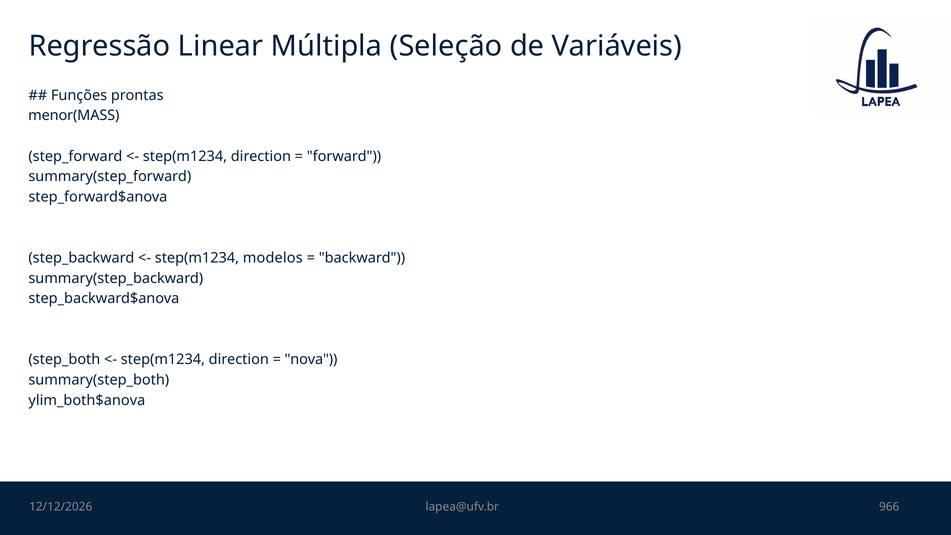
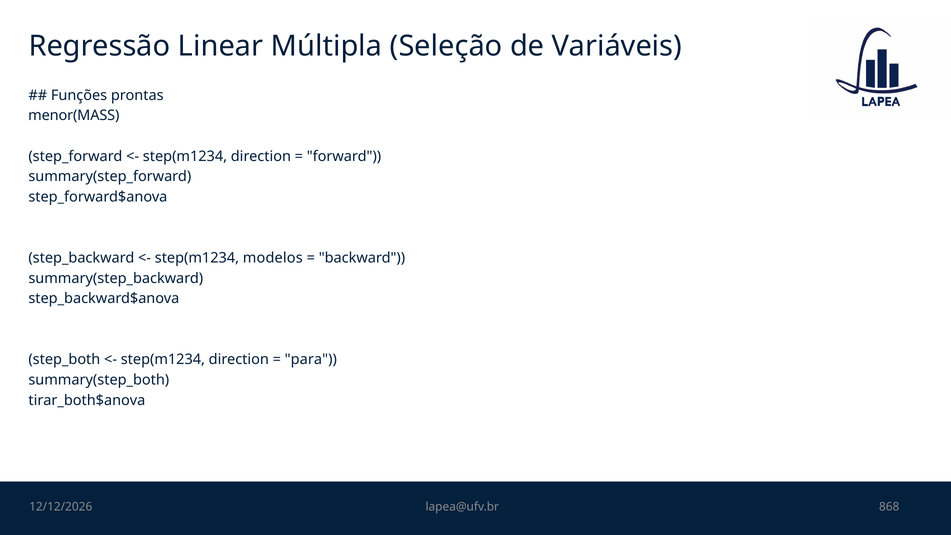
nova: nova -> para (311, 360)
ylim_both$anova: ylim_both$anova -> tirar_both$anova (87, 400)
966: 966 -> 868 (889, 507)
